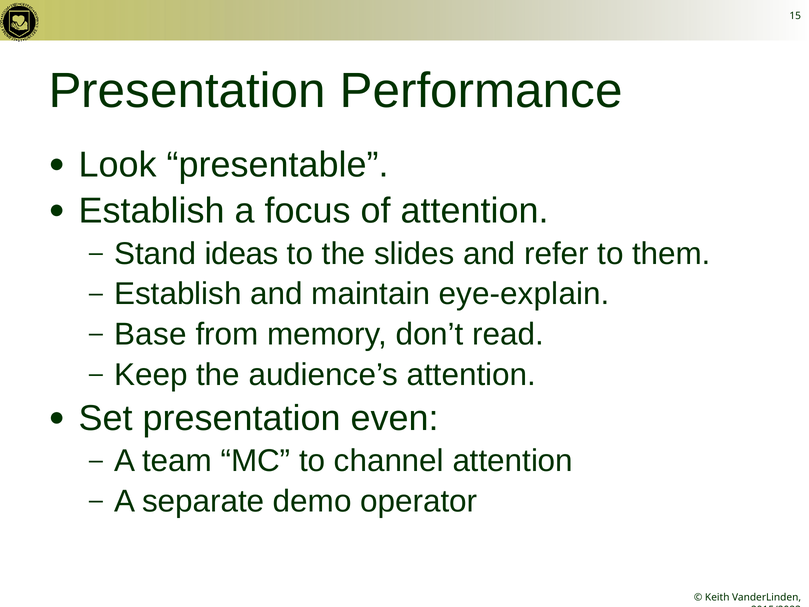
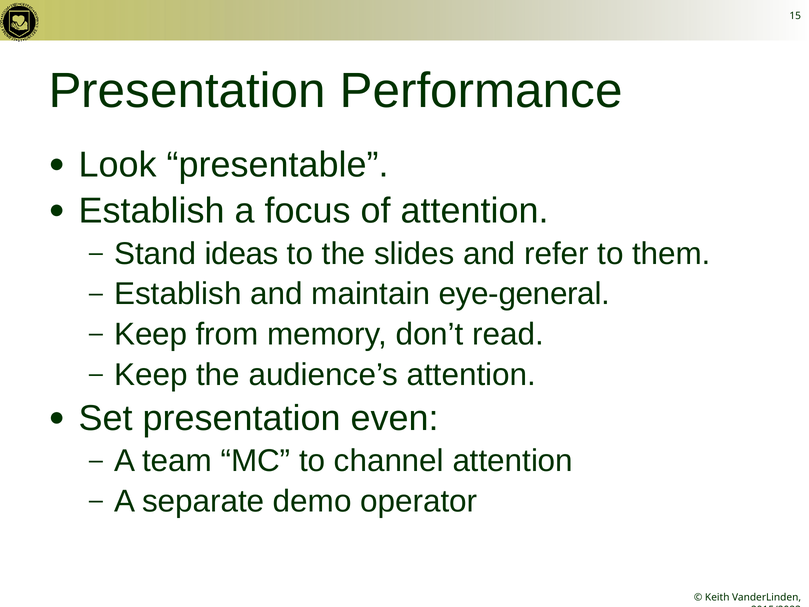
eye-explain: eye-explain -> eye-general (524, 294)
Base: Base -> Keep (151, 334)
